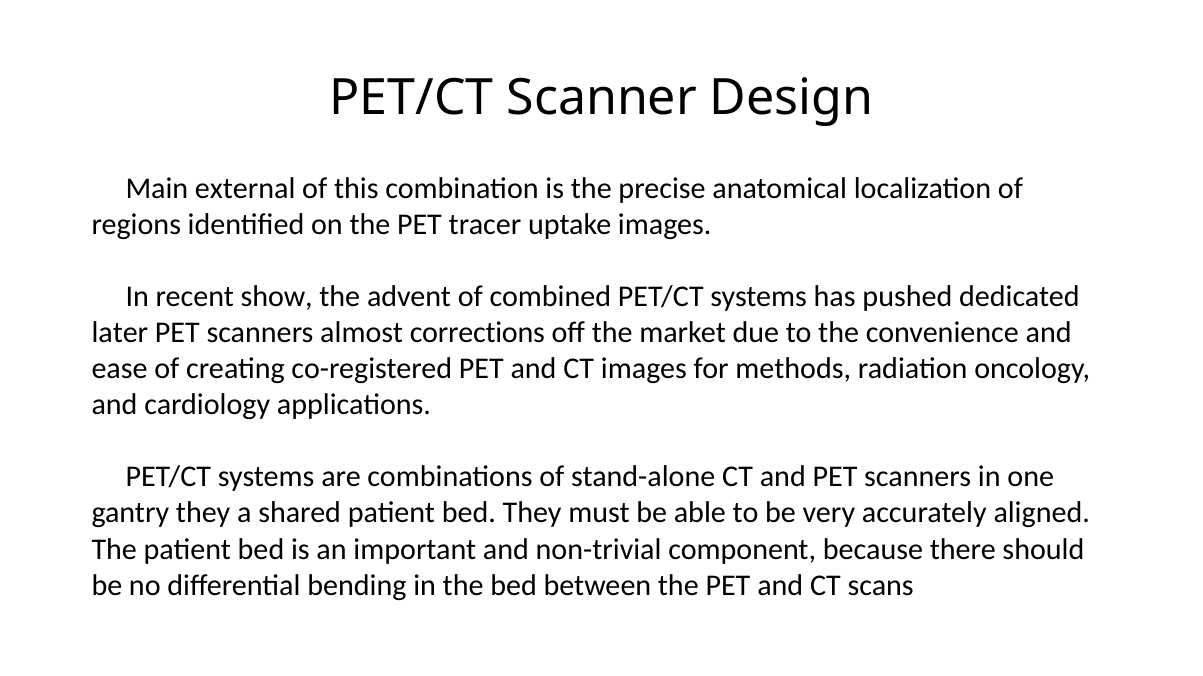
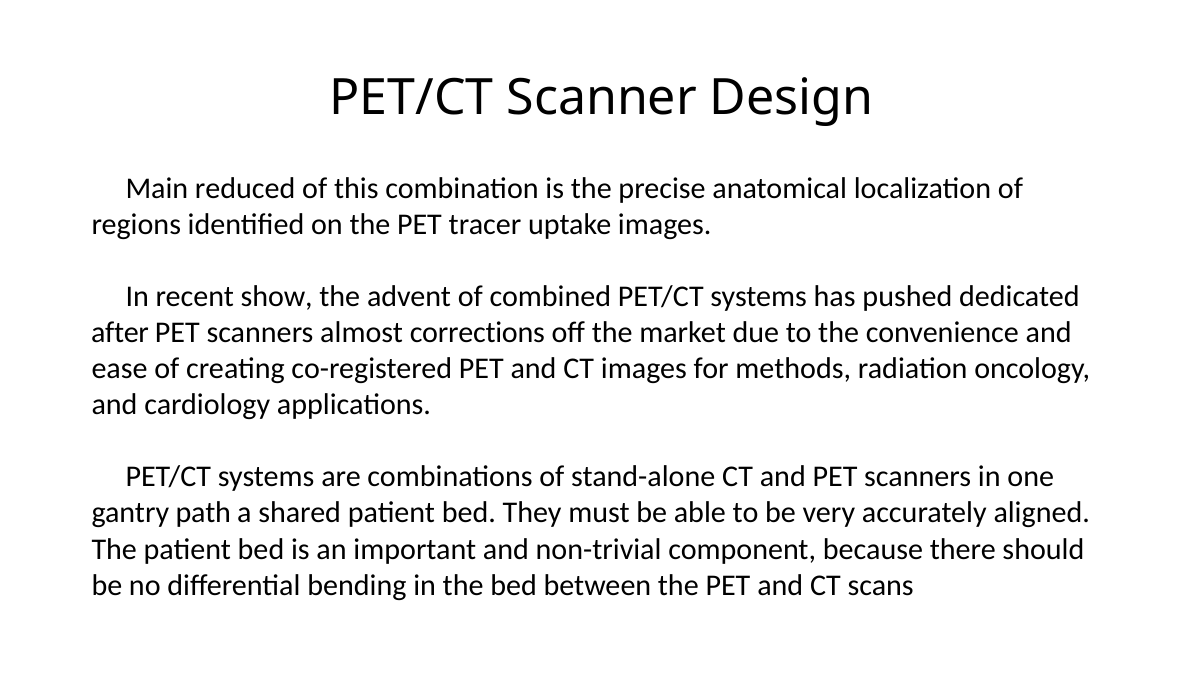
external: external -> reduced (245, 189)
later: later -> after (120, 333)
gantry they: they -> path (203, 514)
